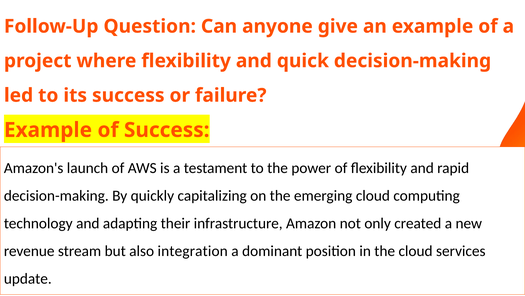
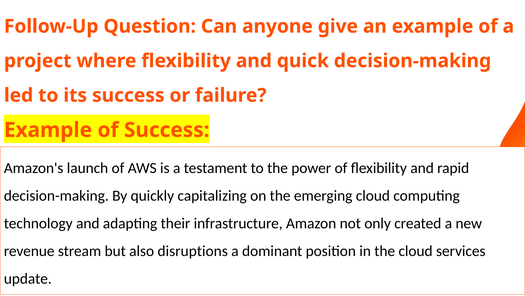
integration: integration -> disruptions (193, 251)
